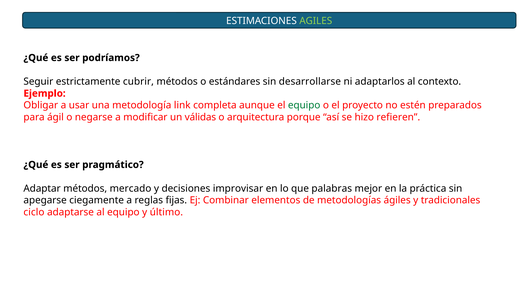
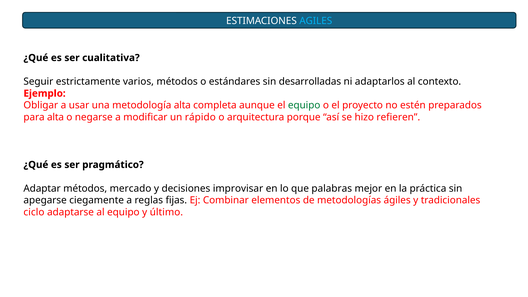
AGILES colour: light green -> light blue (316, 21)
podríamos: podríamos -> cualitativa (111, 58)
cubrir: cubrir -> varios (138, 82)
desarrollarse: desarrollarse -> desarrolladas (310, 82)
metodología link: link -> alta (182, 105)
para ágil: ágil -> alta (55, 117)
válidas: válidas -> rápido (200, 117)
